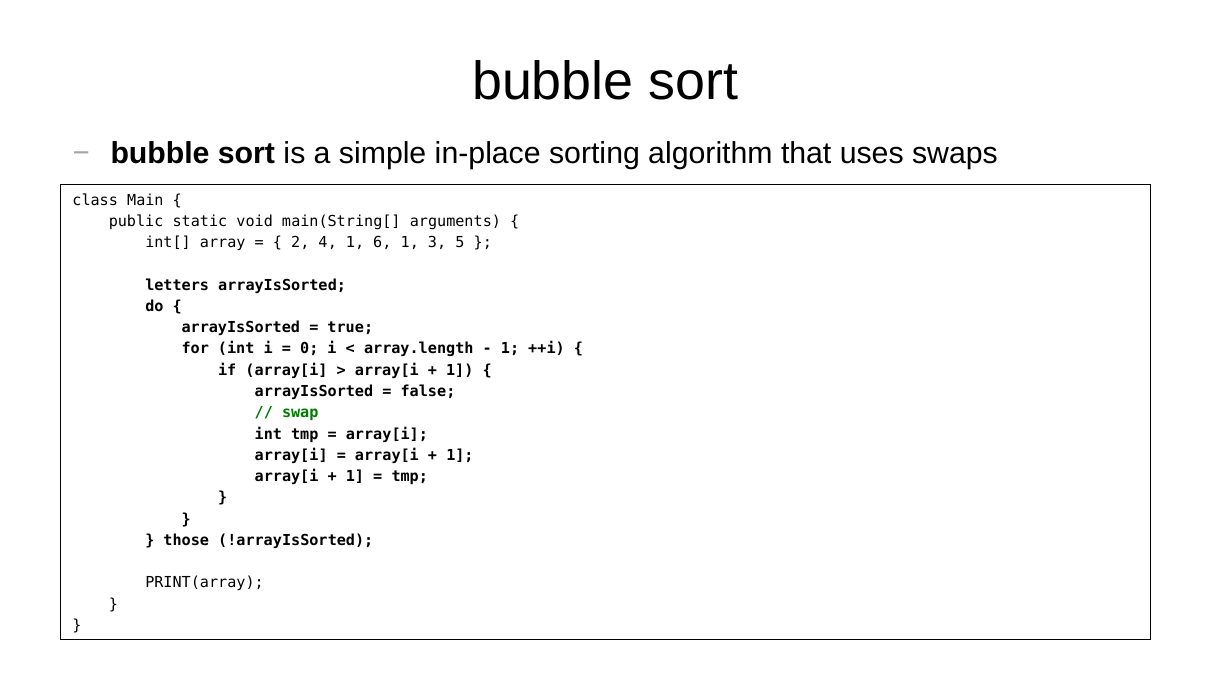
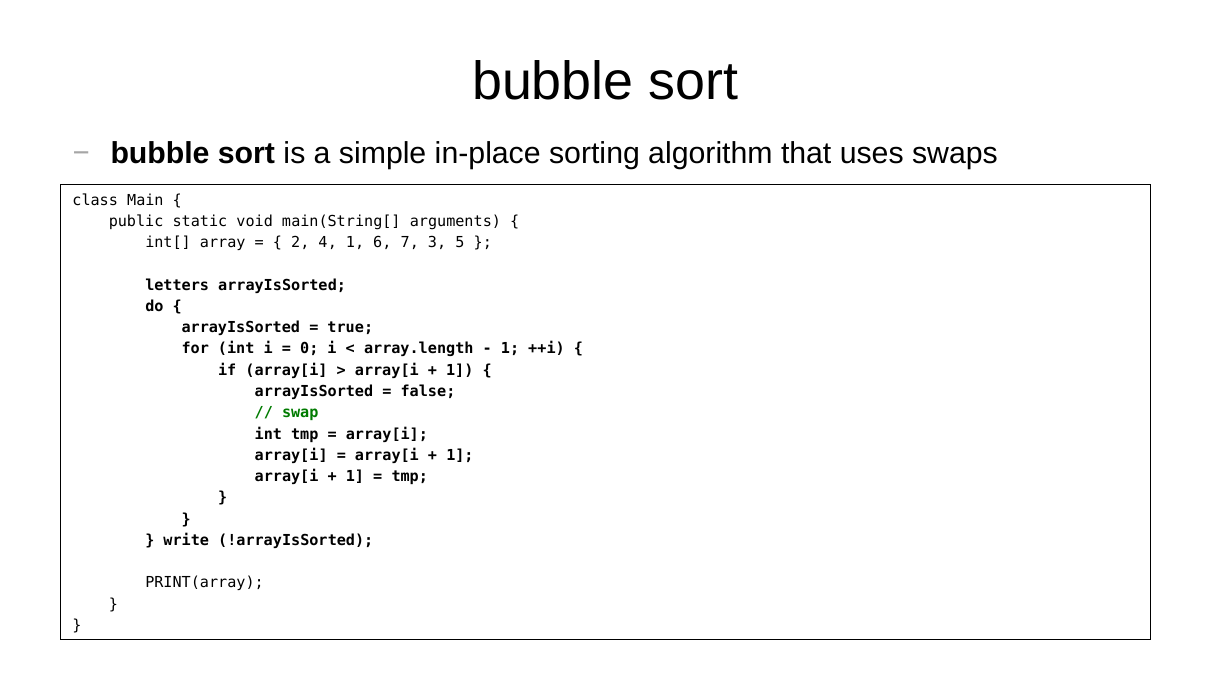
6 1: 1 -> 7 (410, 243)
those: those -> write (186, 540)
